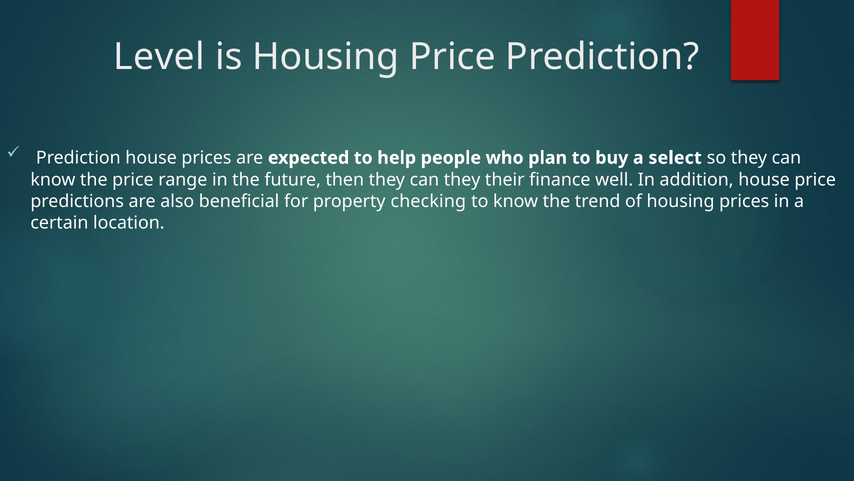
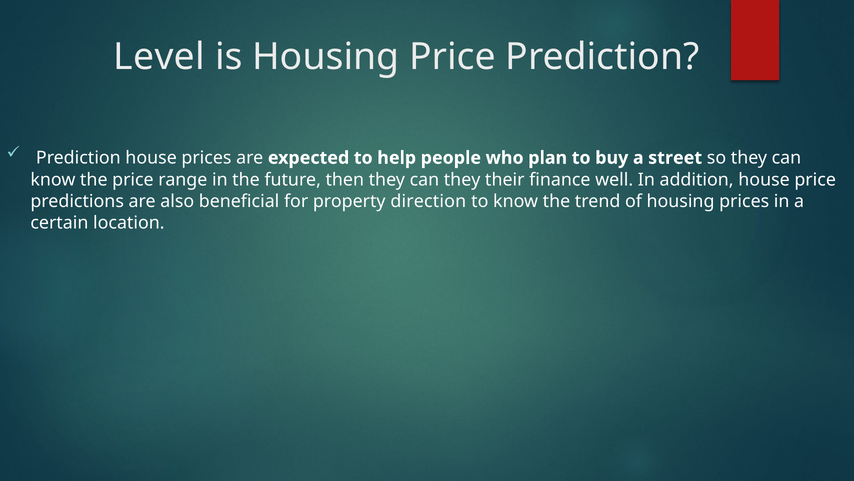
select: select -> street (675, 158)
checking: checking -> direction (428, 201)
